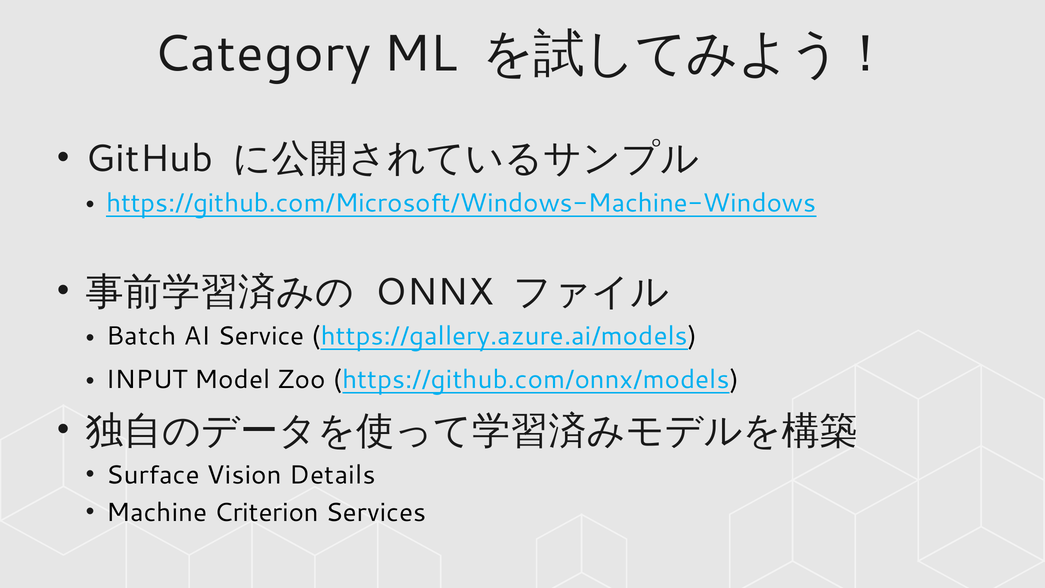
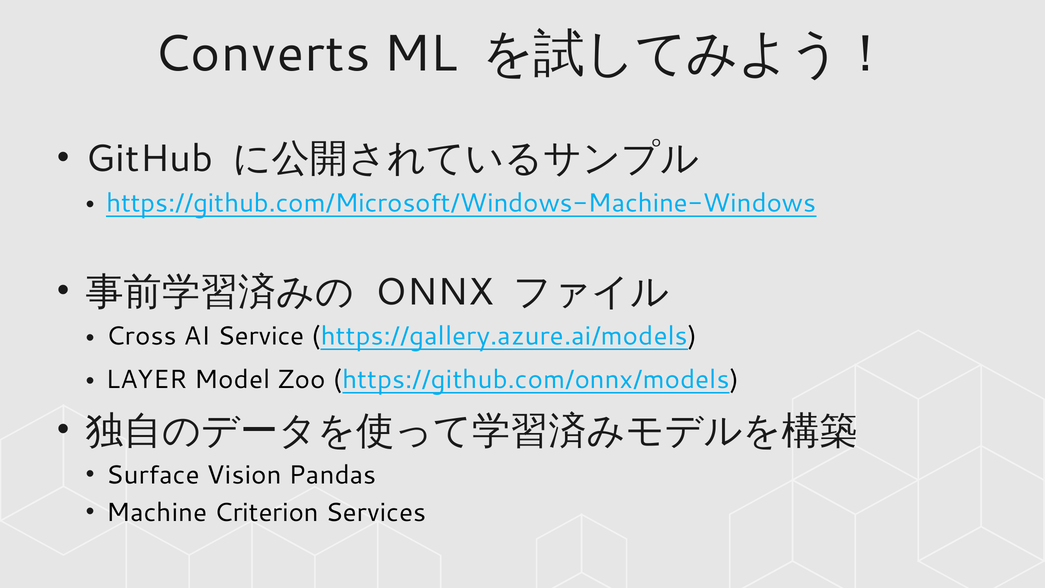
Category: Category -> Converts (262, 54)
Batch: Batch -> Cross (141, 336)
INPUT: INPUT -> LAYER (147, 379)
Details: Details -> Pandas (333, 475)
